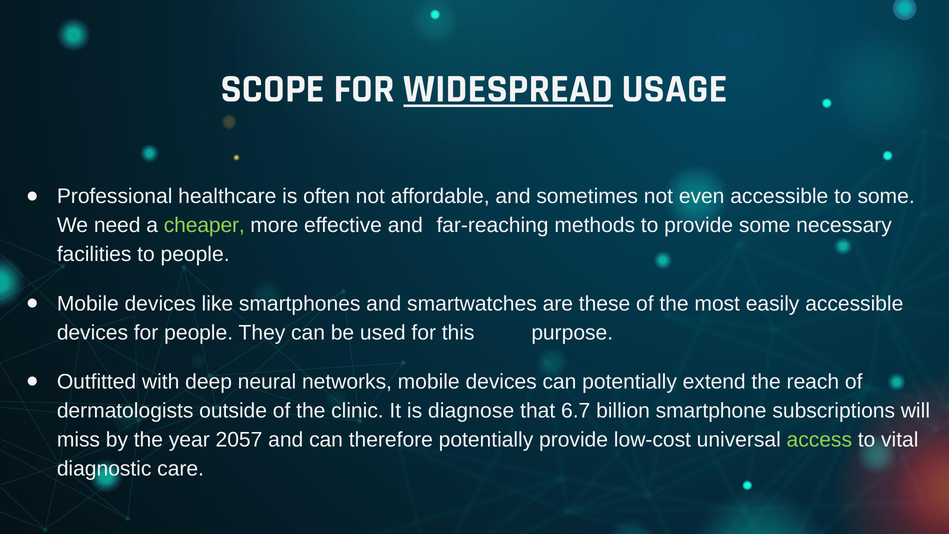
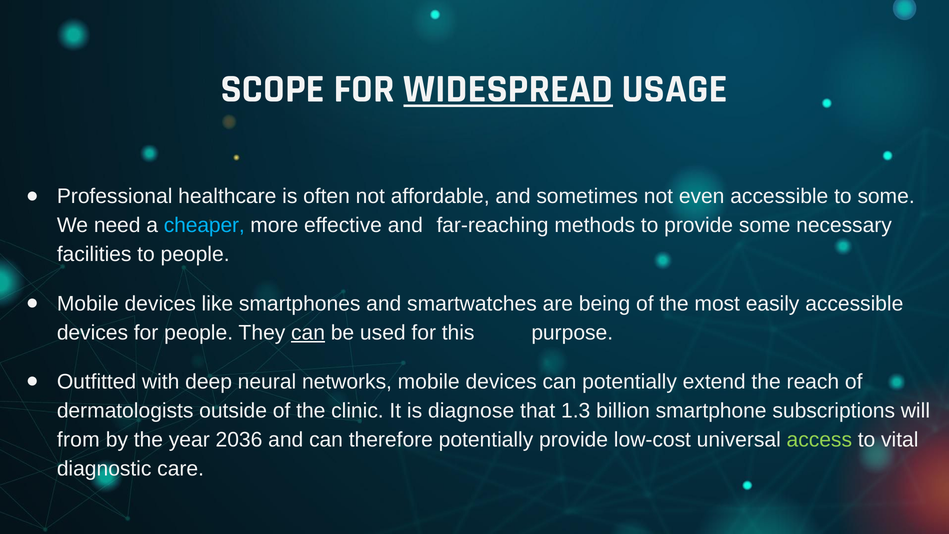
cheaper colour: light green -> light blue (204, 225)
these: these -> being (605, 303)
can underline: none -> present (308, 333)
6.7: 6.7 -> 1.3 (576, 411)
miss: miss -> from (78, 440)
2057: 2057 -> 2036 (239, 440)
